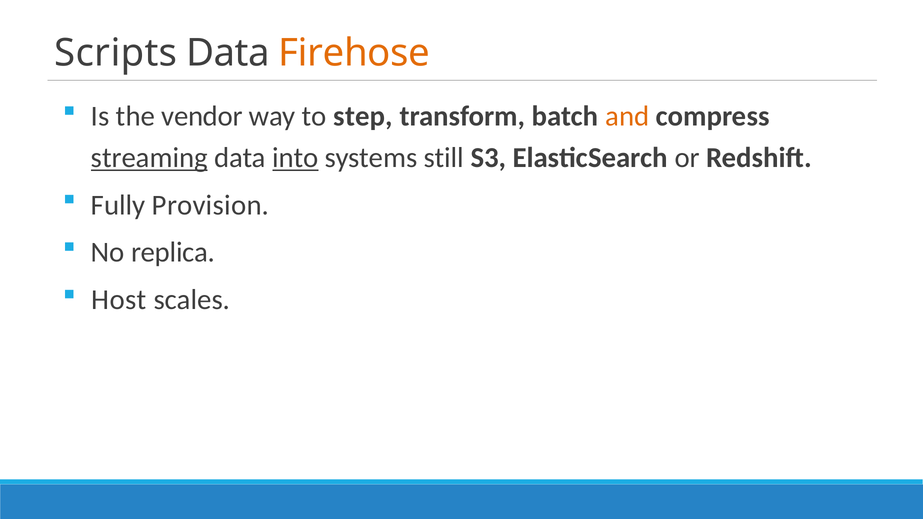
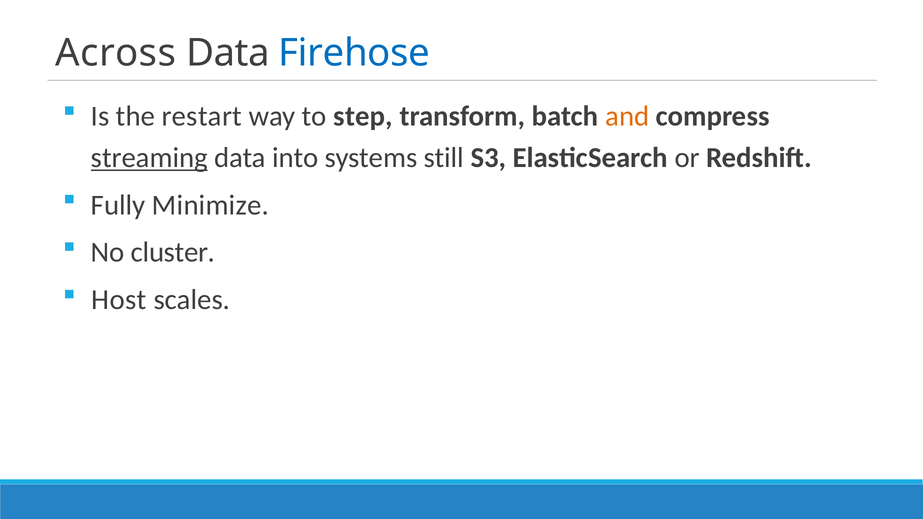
Scripts: Scripts -> Across (116, 53)
Firehose colour: orange -> blue (354, 53)
vendor: vendor -> restart (202, 116)
into underline: present -> none (295, 158)
Provision: Provision -> Minimize (211, 205)
replica: replica -> cluster (173, 253)
